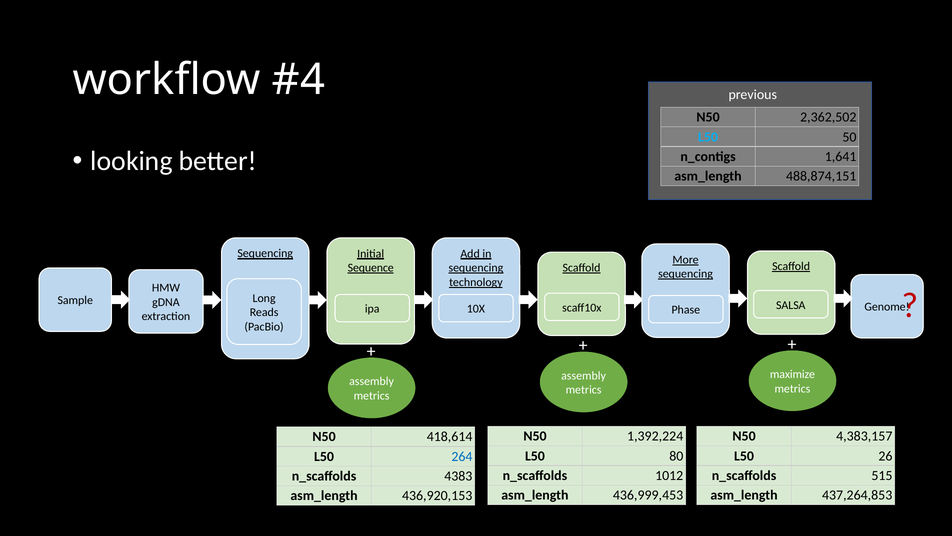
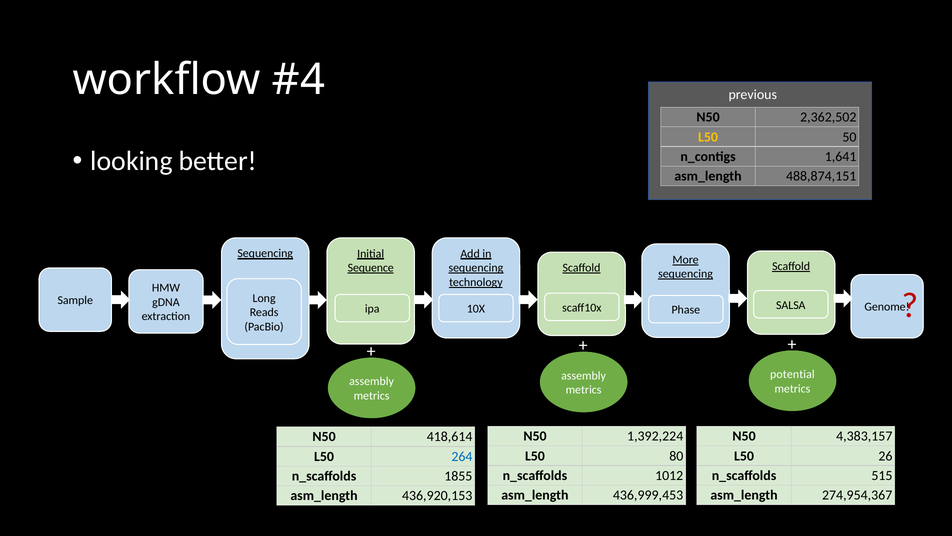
L50 colour: light blue -> yellow (708, 137)
maximize: maximize -> potential (792, 374)
4383: 4383 -> 1855 (458, 476)
437,264,853: 437,264,853 -> 274,954,367 (857, 495)
